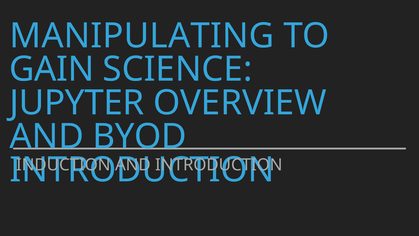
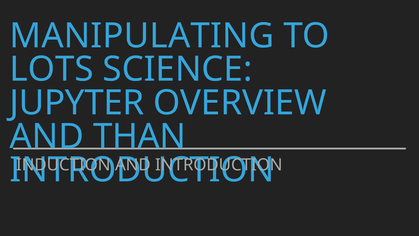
GAIN: GAIN -> LOTS (52, 69)
BYOD: BYOD -> THAN (140, 136)
